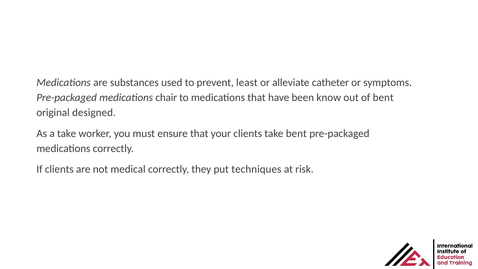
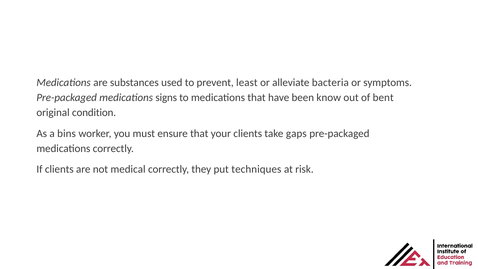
catheter: catheter -> bacteria (330, 83)
chair: chair -> signs (166, 97)
designed: designed -> condition (94, 112)
a take: take -> bins (67, 133)
take bent: bent -> gaps (296, 133)
